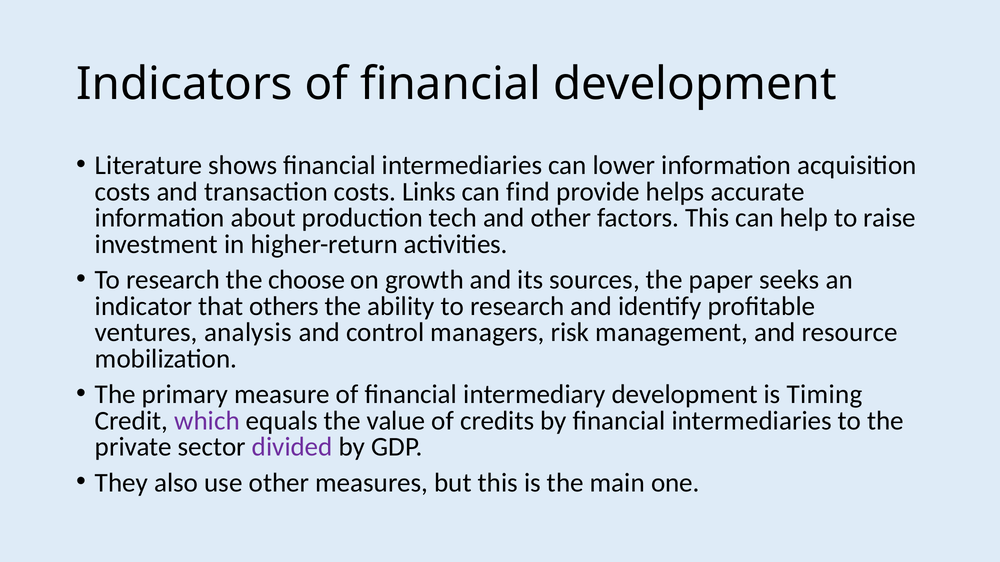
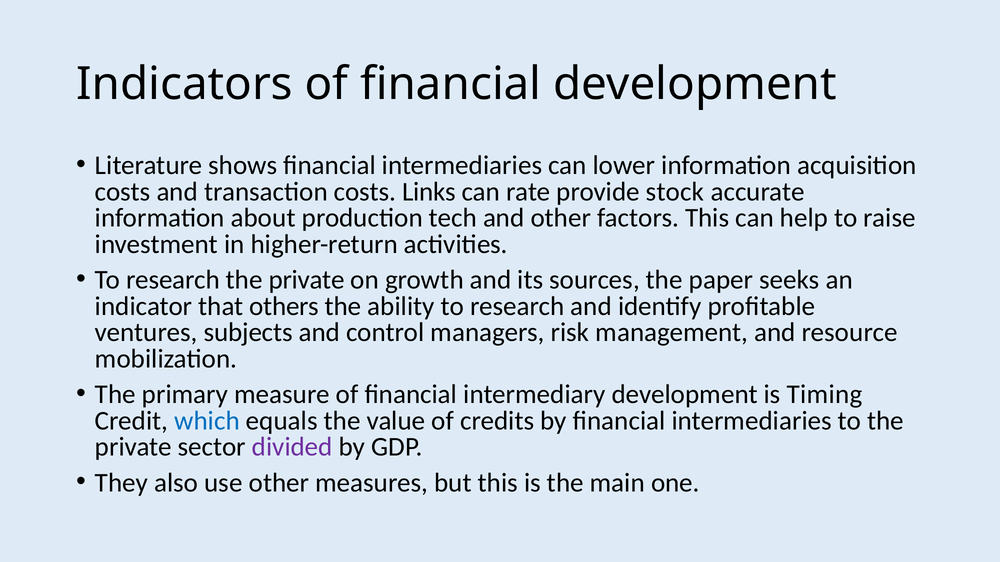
find: find -> rate (528, 192)
helps: helps -> stock (675, 192)
choose: choose -> private (307, 280)
analysis: analysis -> subjects (248, 333)
which colour: purple -> blue (207, 421)
